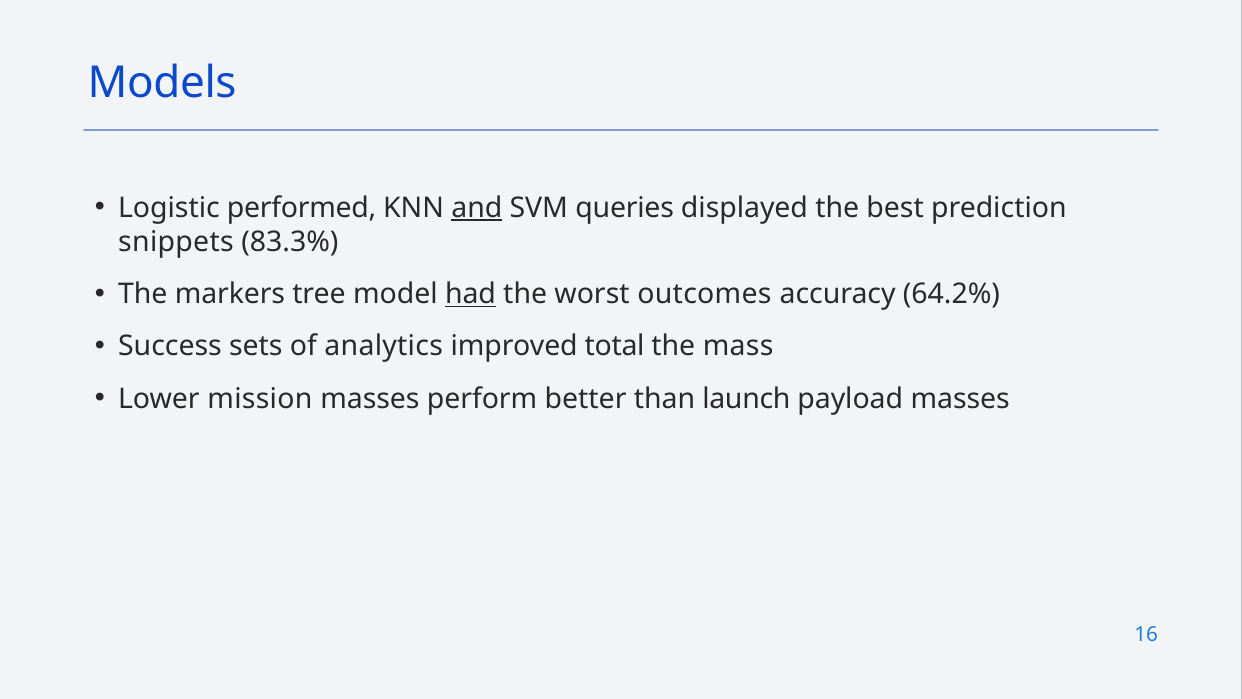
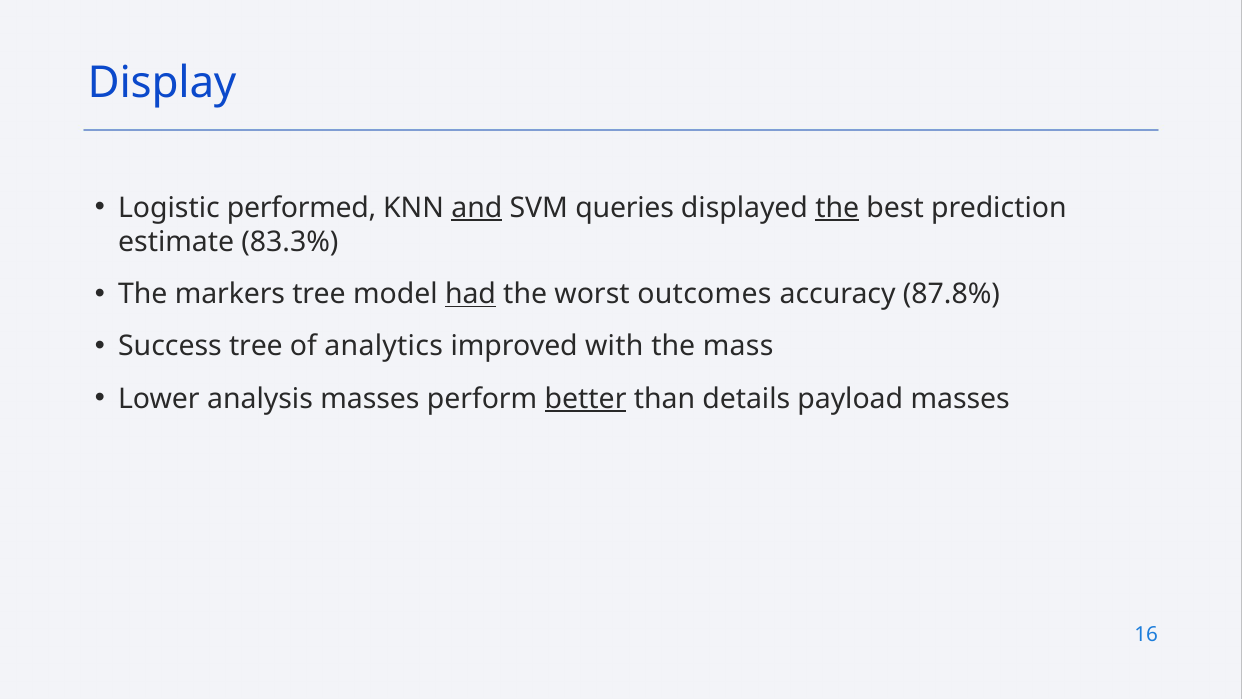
Models: Models -> Display (162, 83)
the underline: none -> present (837, 208)
snippets: snippets -> estimate (176, 242)
64.2%: 64.2% -> 87.8% (951, 294)
Success sets: sets -> tree (256, 346)
total: total -> with (614, 346)
mission: mission -> analysis (260, 399)
better underline: none -> present (586, 399)
launch: launch -> details (746, 399)
